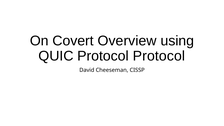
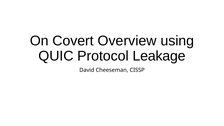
Protocol Protocol: Protocol -> Leakage (159, 56)
